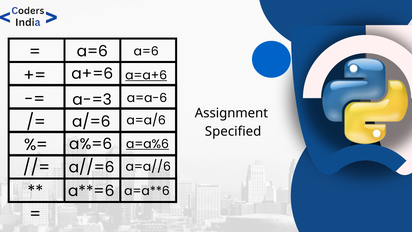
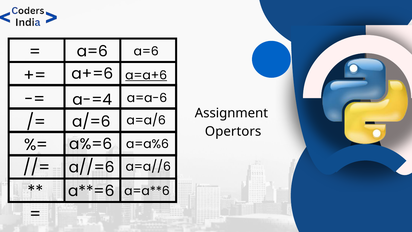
a-=3: a-=3 -> a-=4 (92, 100)
Specified: Specified -> Opertors (233, 131)
a=a%6 underline: present -> none (147, 144)
